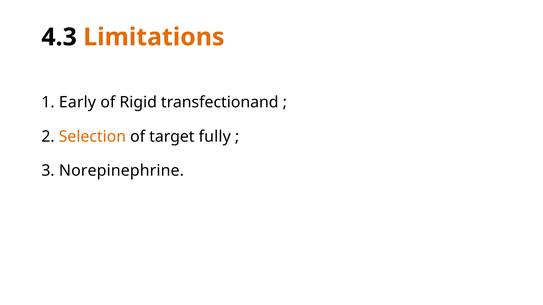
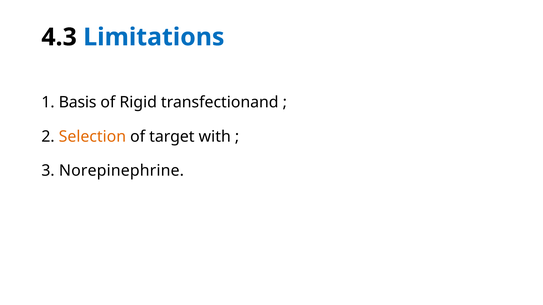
Limitations colour: orange -> blue (154, 37)
Early: Early -> Basis (78, 103)
fully: fully -> with (215, 137)
